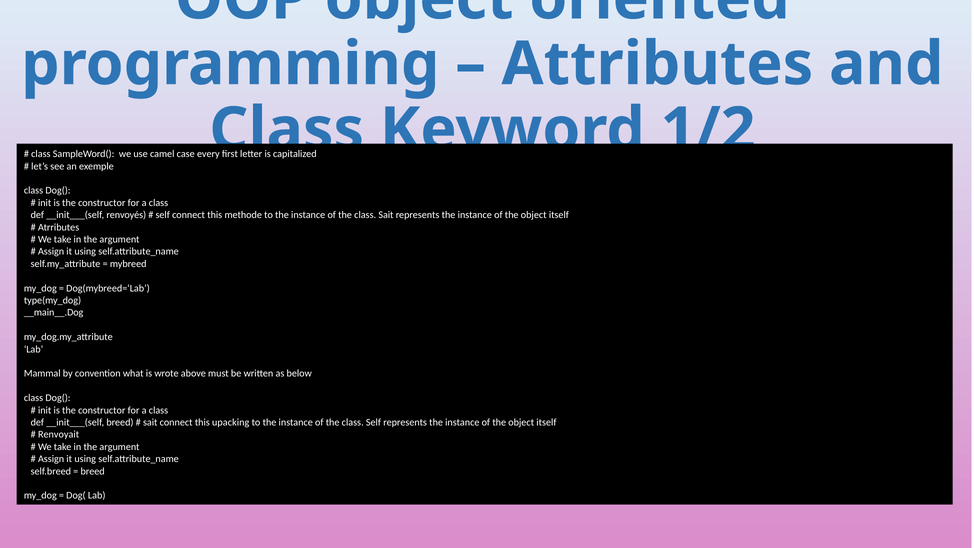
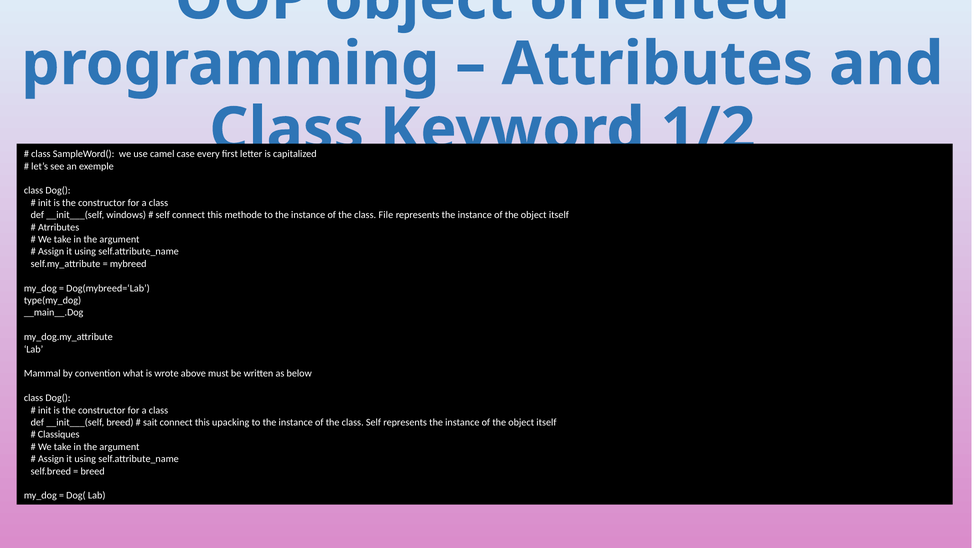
renvoyés: renvoyés -> windows (126, 215)
class Sait: Sait -> File (386, 215)
Renvoyait: Renvoyait -> Classiques (59, 434)
